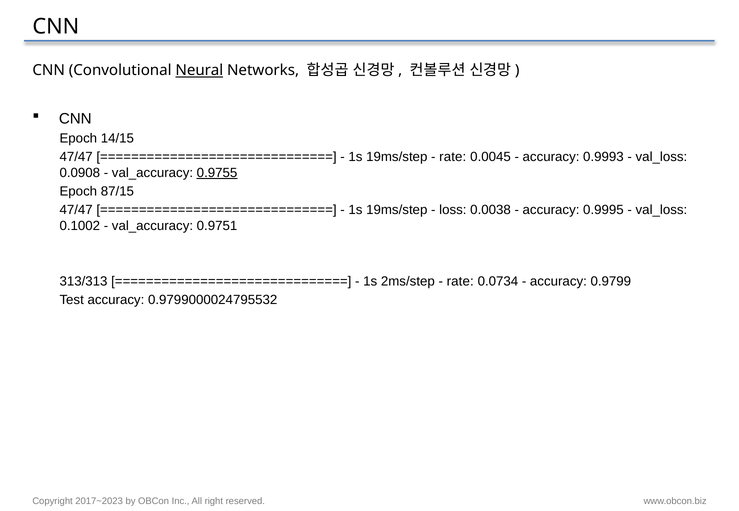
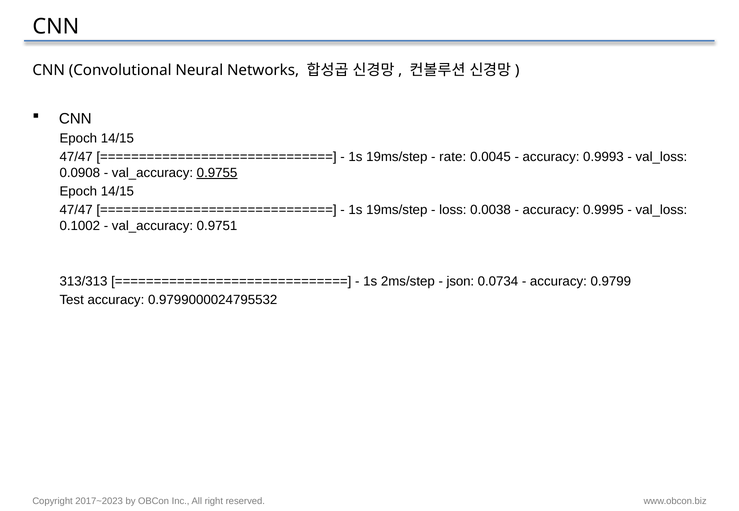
Neural underline: present -> none (199, 71)
87/15: 87/15 -> 14/15 (117, 192)
rate: rate -> json (460, 282)
